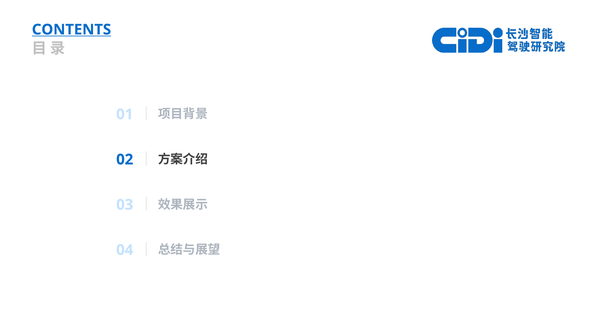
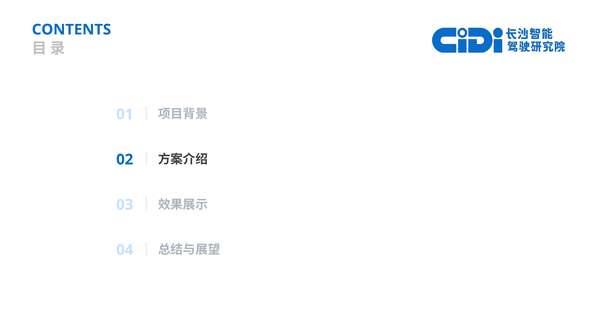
CONTENTS underline: present -> none (71, 30)
